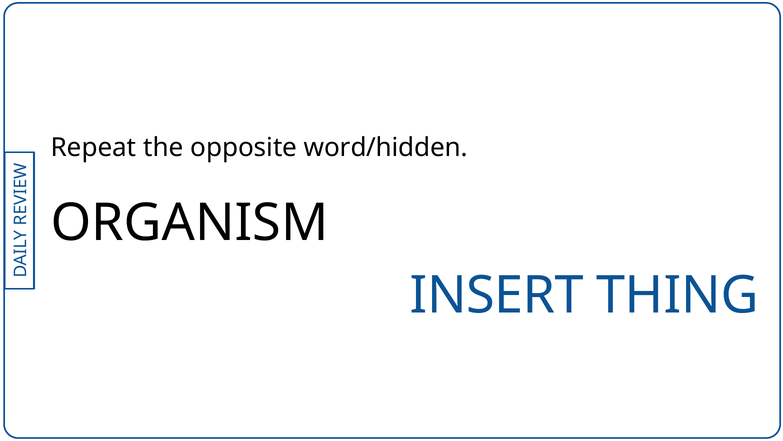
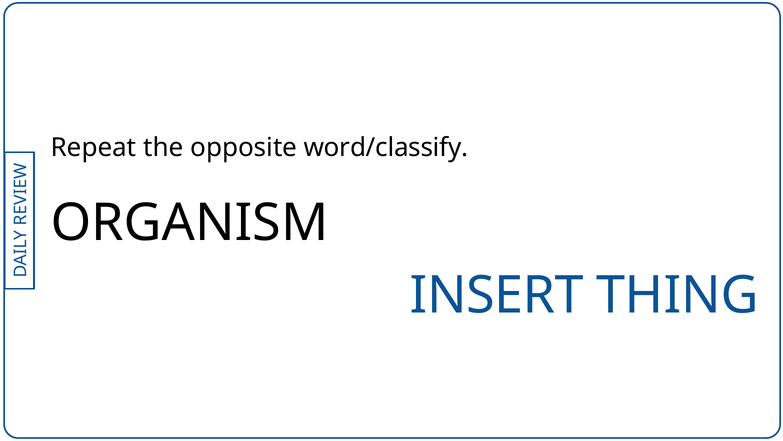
word/hidden: word/hidden -> word/classify (386, 147)
